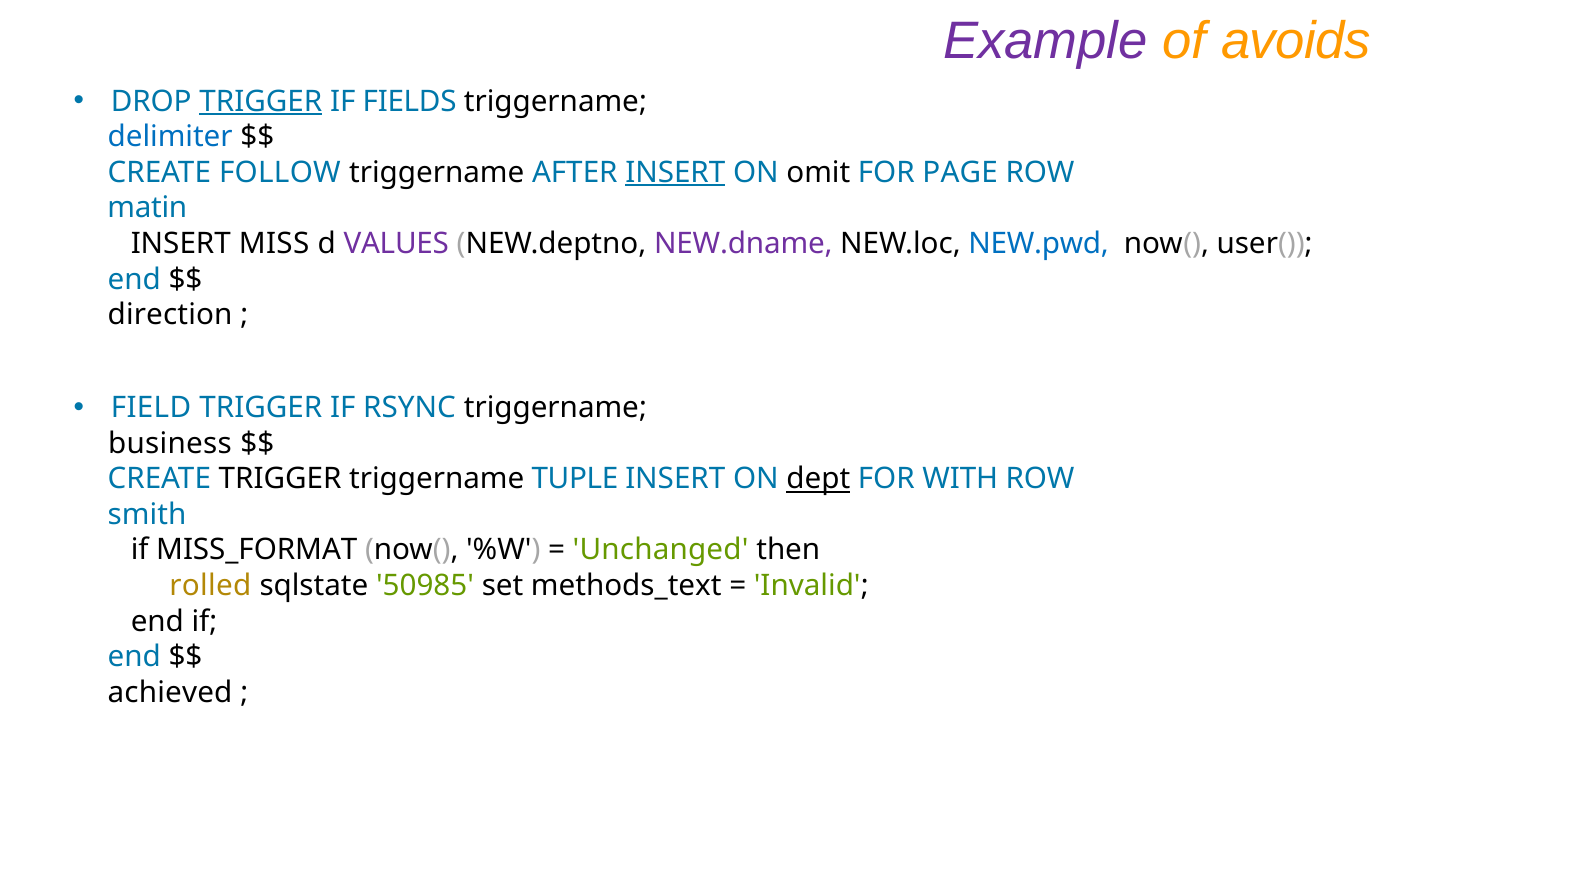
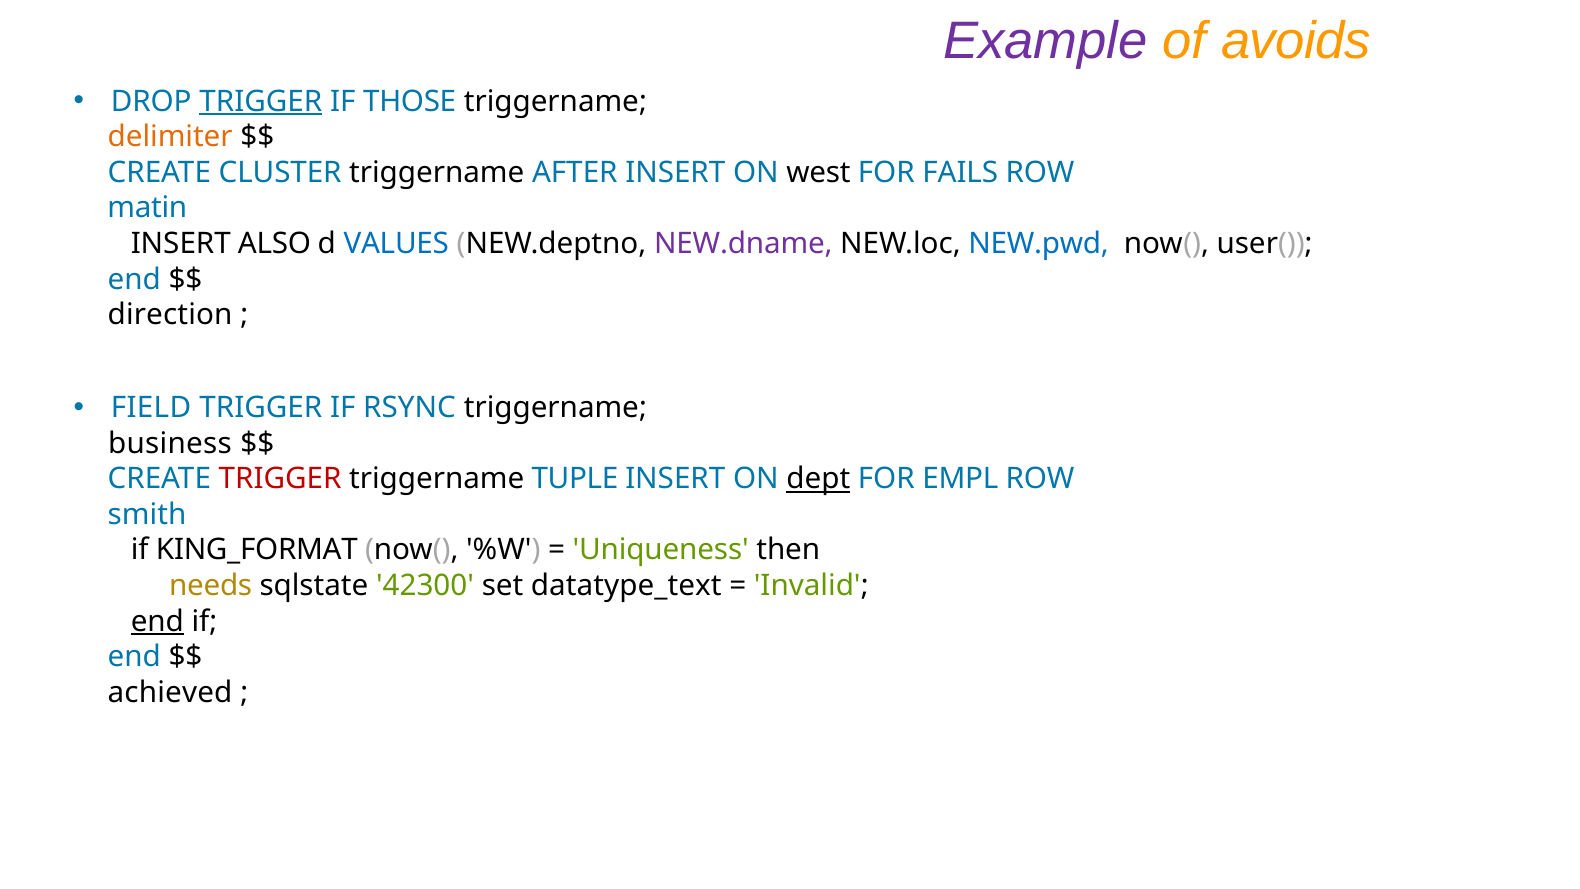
FIELDS: FIELDS -> THOSE (410, 101)
delimiter colour: blue -> orange (170, 137)
FOLLOW: FOLLOW -> CLUSTER (280, 173)
INSERT underline: present -> none (675, 173)
omit: omit -> west (818, 173)
PAGE: PAGE -> FAILS (960, 173)
MISS: MISS -> ALSO (274, 244)
VALUES colour: purple -> blue (396, 244)
TRIGGER colour: black -> red (280, 479)
WITH: WITH -> EMPL (960, 479)
MISS_FORMAT: MISS_FORMAT -> KING_FORMAT (257, 550)
Unchanged: Unchanged -> Uniqueness (661, 550)
rolled: rolled -> needs (211, 586)
50985: 50985 -> 42300 (425, 586)
methods_text: methods_text -> datatype_text (626, 586)
end underline: none -> present (157, 621)
